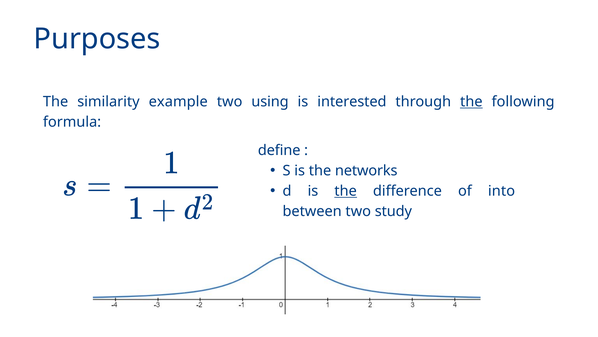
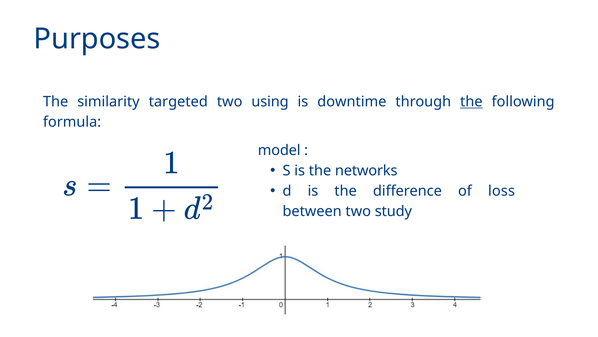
example: example -> targeted (178, 102)
interested: interested -> downtime (352, 102)
define: define -> model (279, 150)
the underline: present -> none (346, 191)
into: into -> loss (502, 191)
